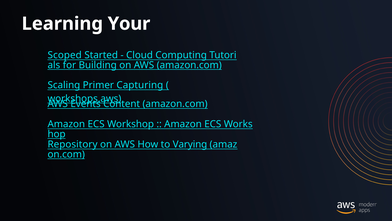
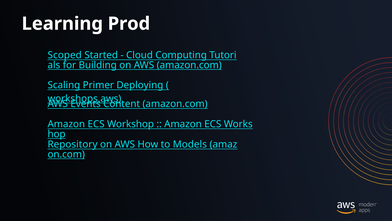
Your: Your -> Prod (129, 24)
Capturing: Capturing -> Deploying (140, 85)
Varying: Varying -> Models (190, 144)
